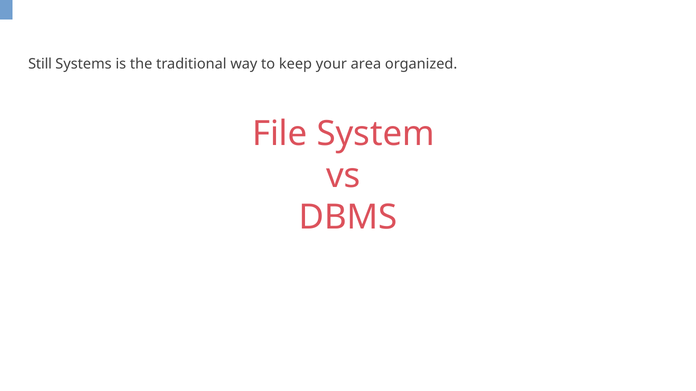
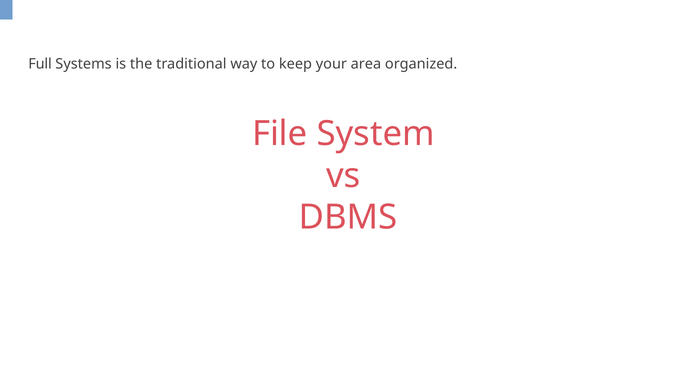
Still: Still -> Full (40, 64)
